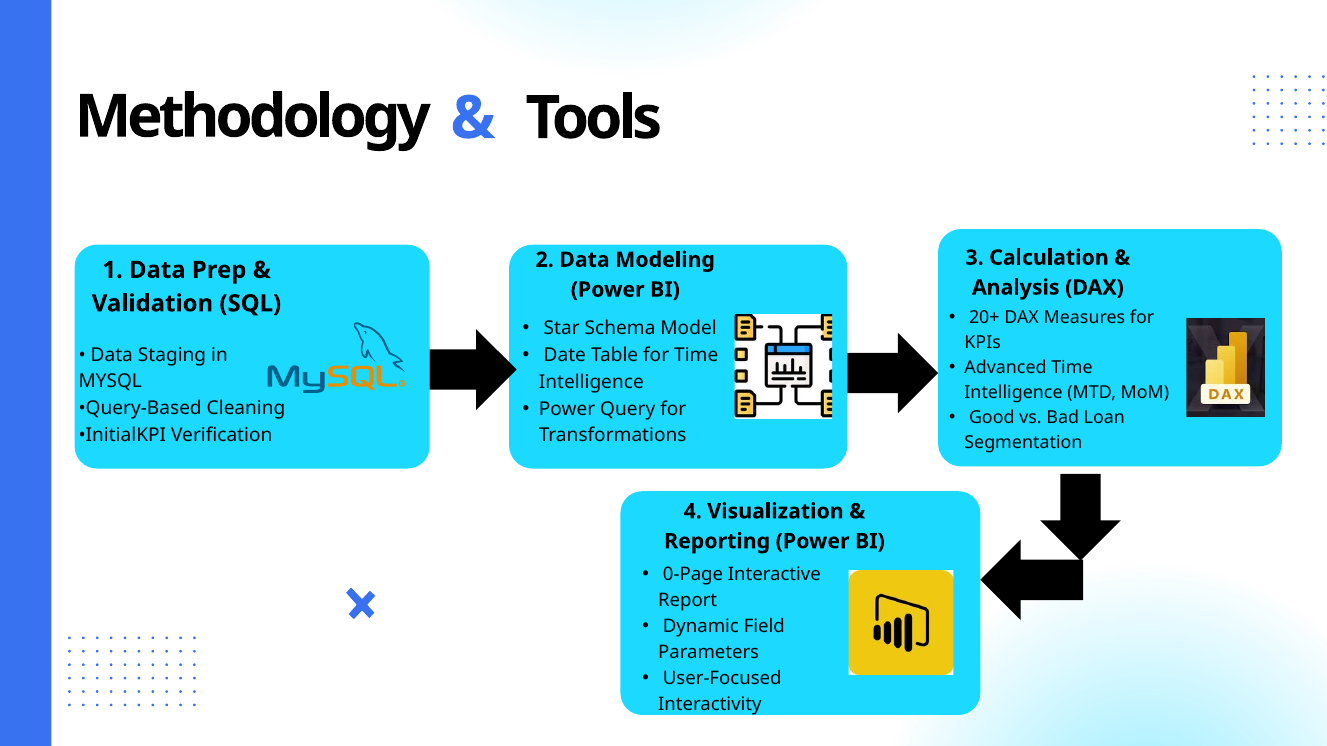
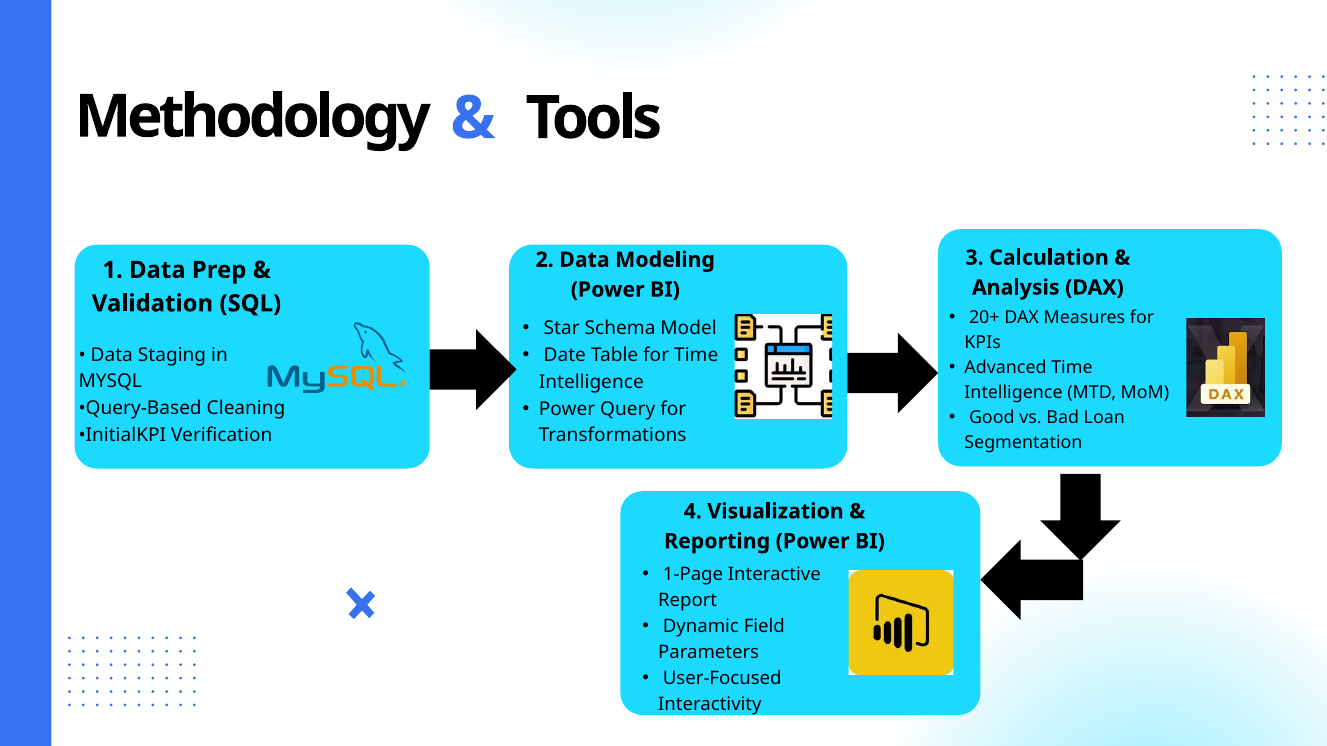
0-Page: 0-Page -> 1-Page (693, 574)
